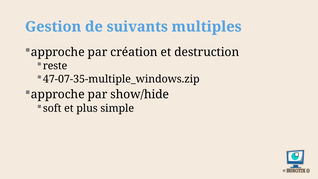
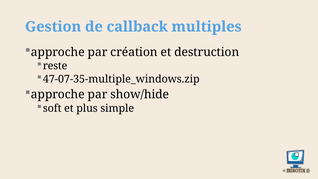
suivants: suivants -> callback (137, 27)
